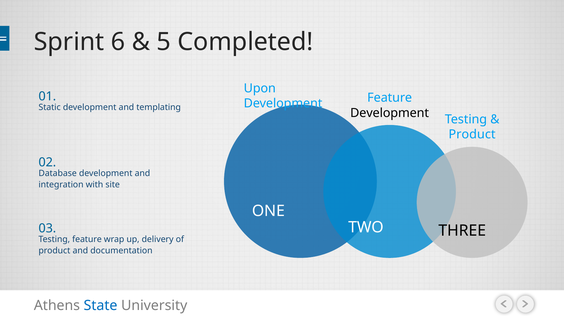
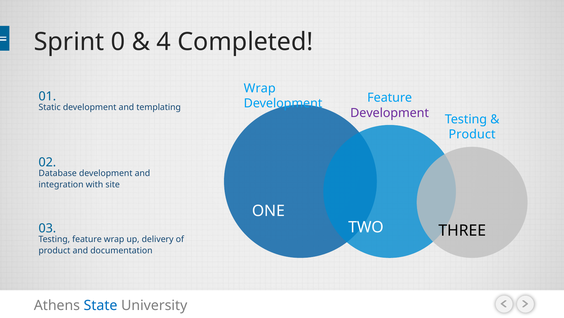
6: 6 -> 0 (118, 42)
5: 5 -> 4 (164, 42)
Upon: Upon -> Wrap (260, 88)
Development colour: black -> purple (390, 113)
